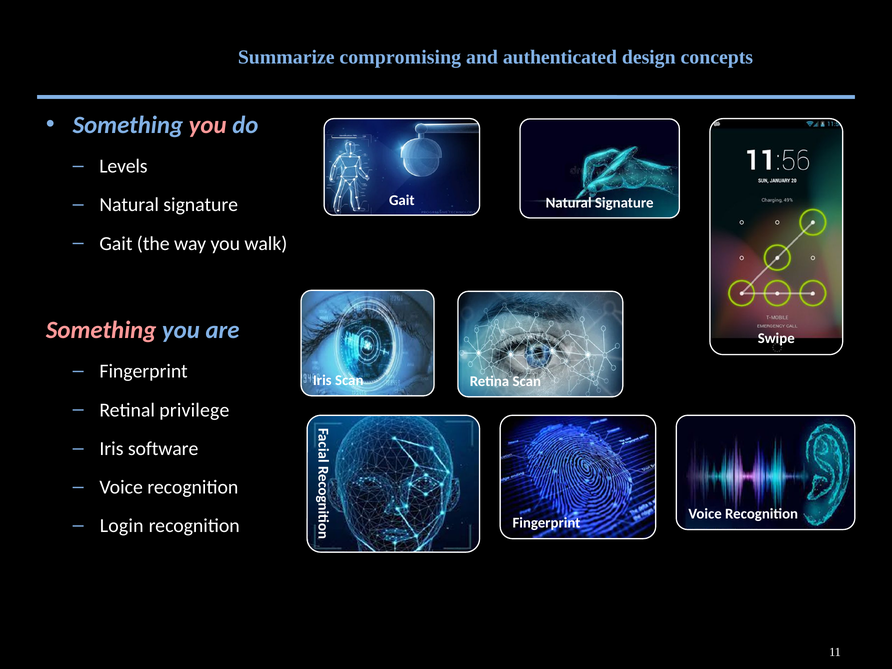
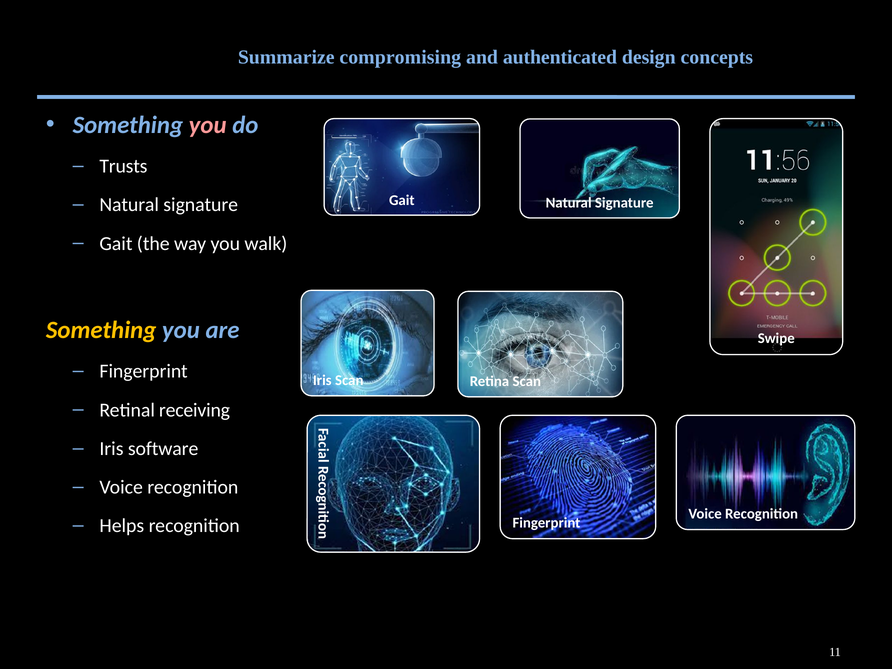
Levels: Levels -> Trusts (123, 166)
Something colour: pink -> yellow (101, 330)
privilege: privilege -> receiving (195, 410)
Login: Login -> Helps (122, 526)
